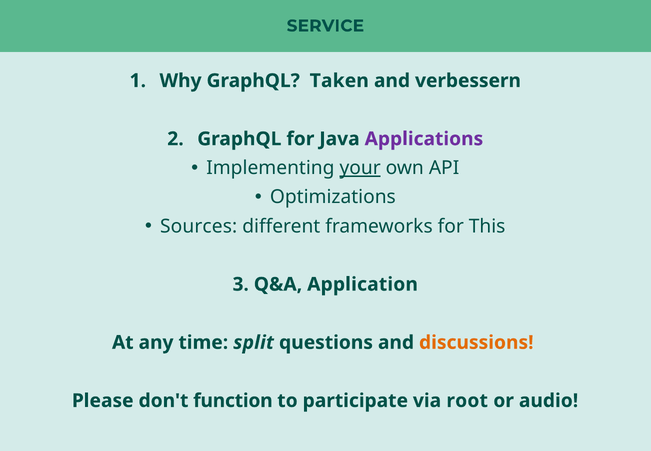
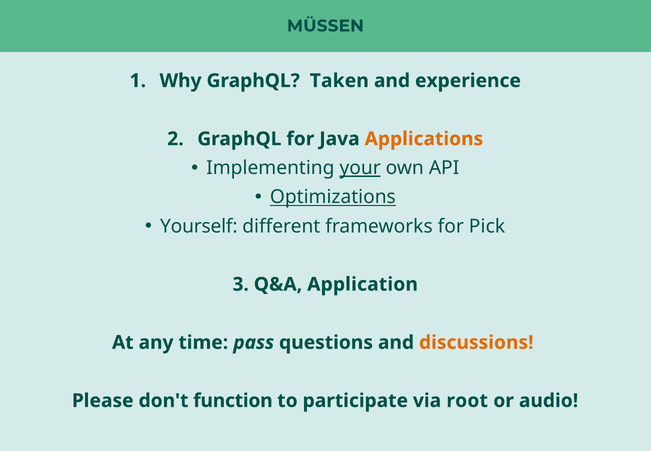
SERVICE: SERVICE -> MÜSSEN (325, 26)
verbessern: verbessern -> experience (468, 81)
Applications colour: purple -> orange (424, 139)
Optimizations underline: none -> present (333, 197)
Sources: Sources -> Yourself (199, 226)
This: This -> Pick (487, 226)
split: split -> pass (254, 342)
